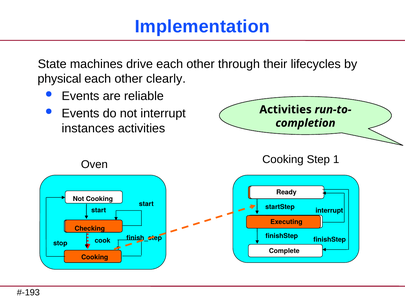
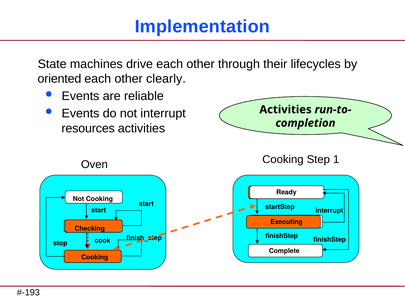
physical: physical -> oriented (59, 79)
instances: instances -> resources (88, 129)
